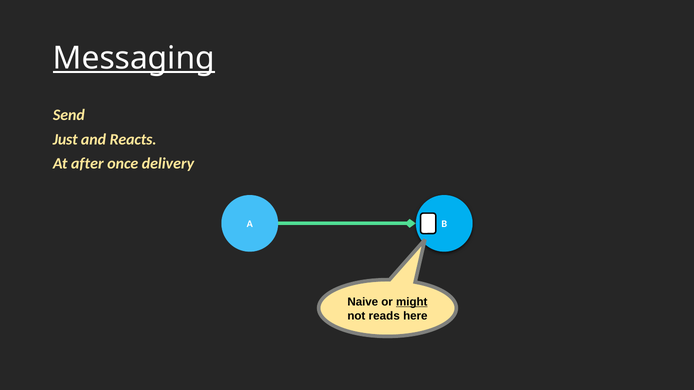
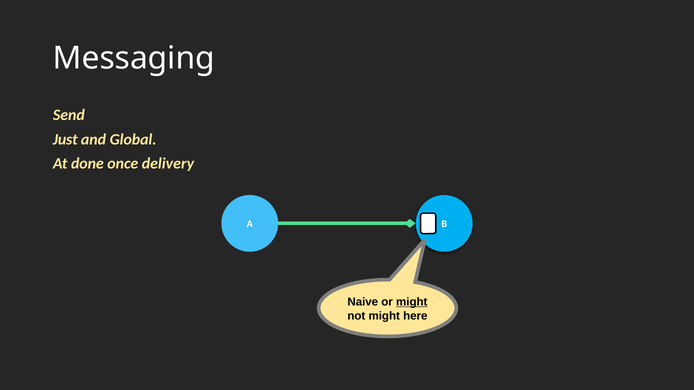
Messaging underline: present -> none (134, 58)
Reacts: Reacts -> Global (133, 139)
after: after -> done (87, 164)
not reads: reads -> might (384, 316)
